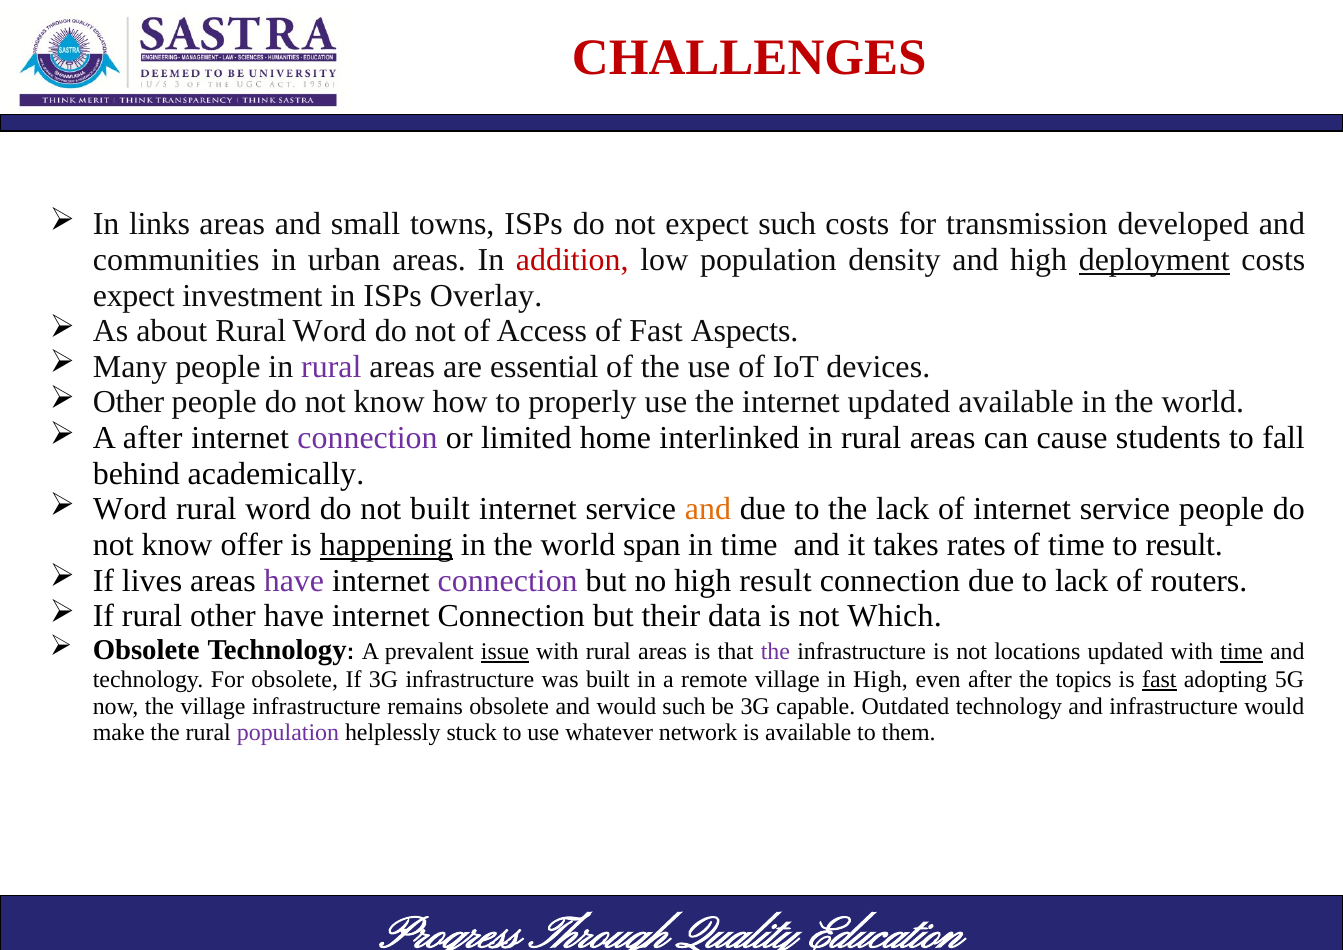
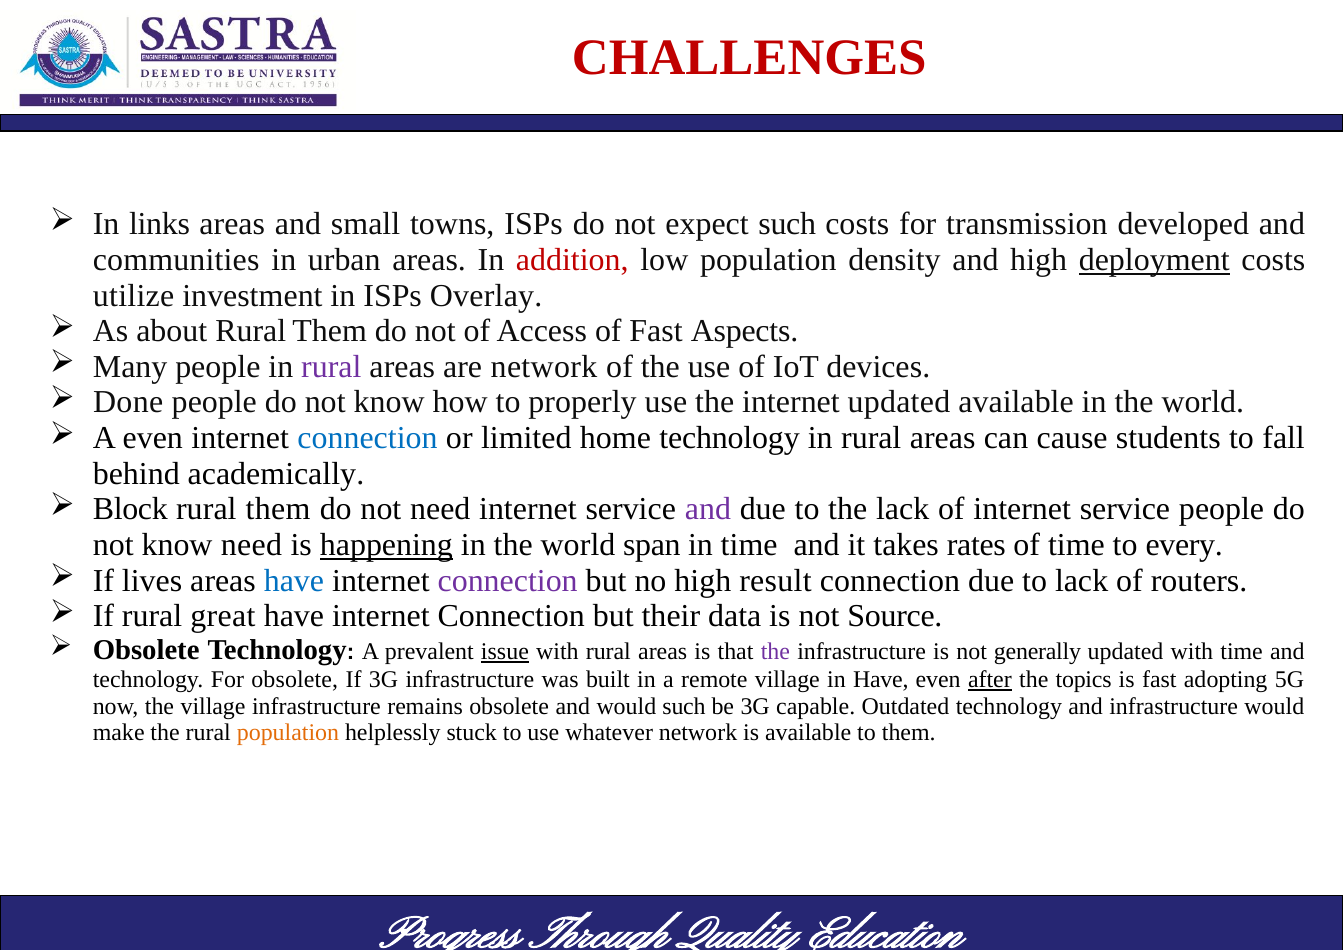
expect: expect -> utilize (134, 295)
Word: Word -> Them (330, 331)
are essential: essential -> network (544, 367)
Other: Other -> Done (128, 402)
A after: after -> even (153, 438)
connection colour: purple -> blue (368, 438)
home interlinked: interlinked -> technology (730, 438)
Word: Word -> Block (130, 509)
word: word -> them (278, 509)
not built: built -> need (440, 509)
and colour: orange -> purple (708, 509)
know offer: offer -> need (252, 545)
to result: result -> every (1184, 545)
have colour: purple -> blue (294, 580)
rural other: other -> great (223, 616)
Which: Which -> Source (895, 616)
locations: locations -> generally (1037, 652)
time underline: present -> none (1242, 652)
in High: High -> Have (881, 679)
after underline: none -> present (990, 679)
fast underline: present -> none (1159, 679)
population colour: purple -> orange (288, 733)
